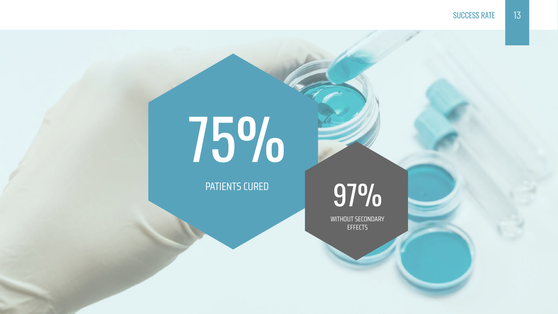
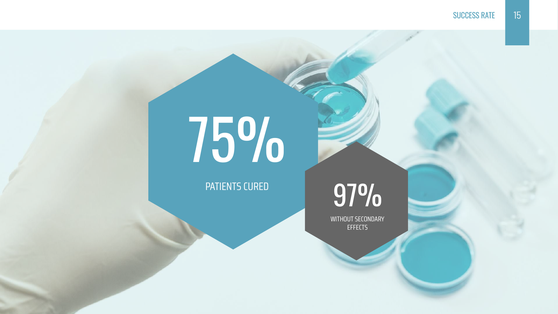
13: 13 -> 15 (517, 16)
